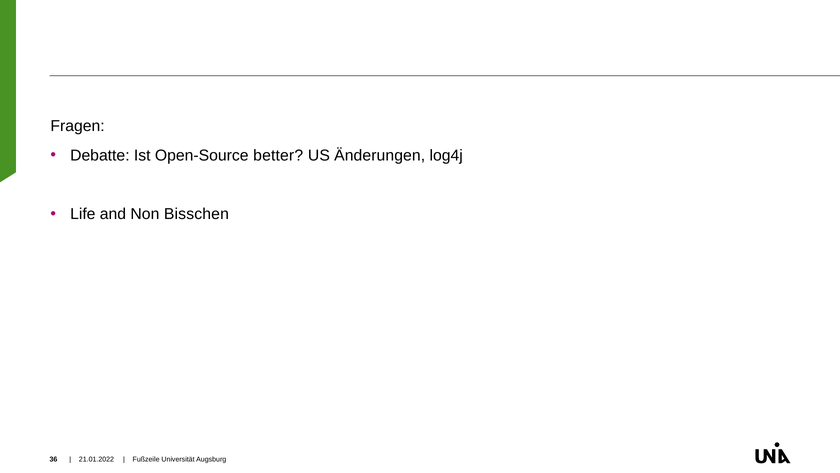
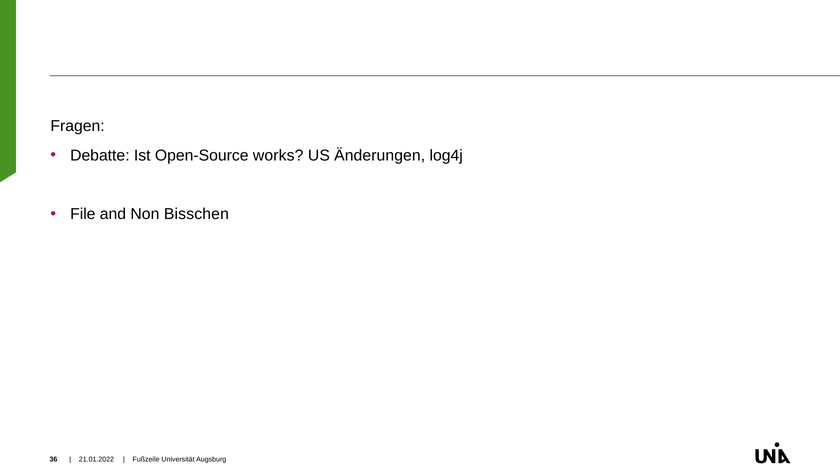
better: better -> works (278, 155)
Life: Life -> File (83, 214)
